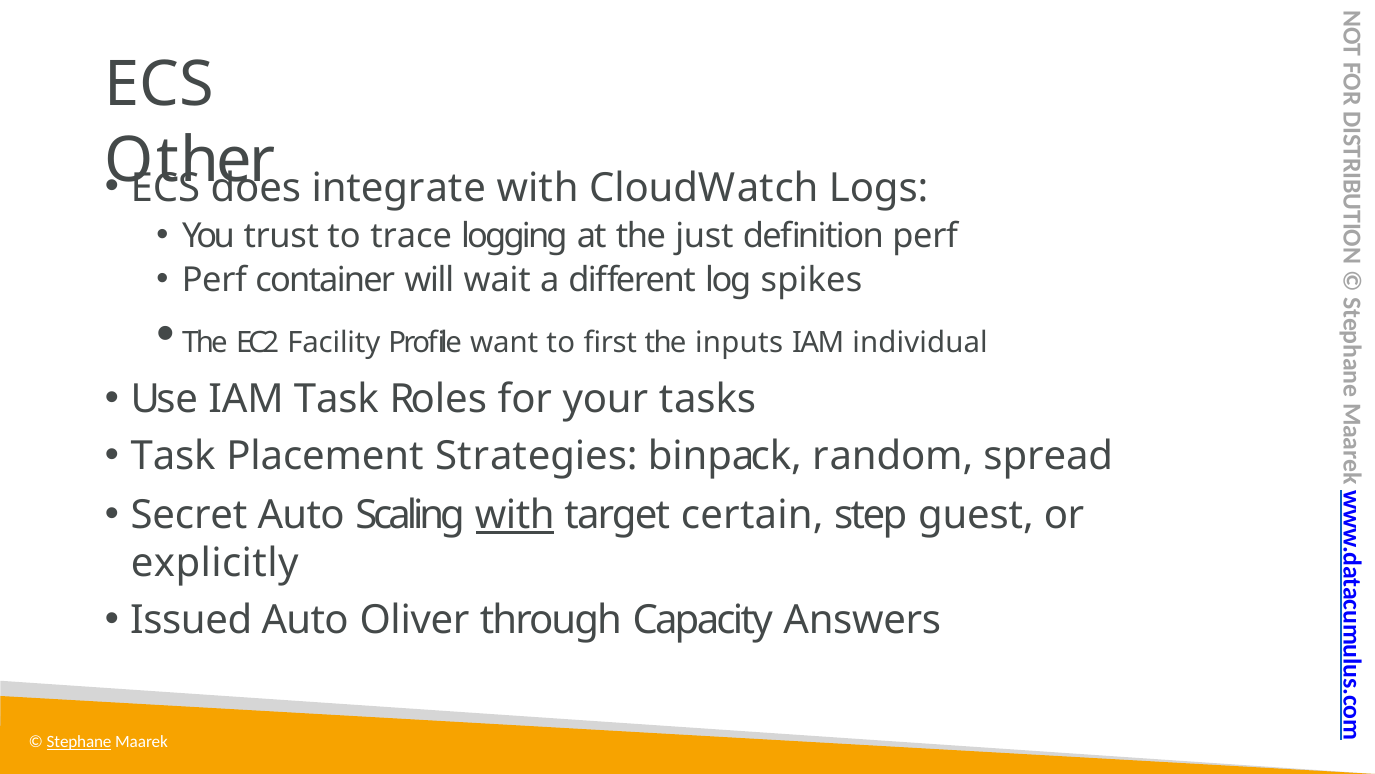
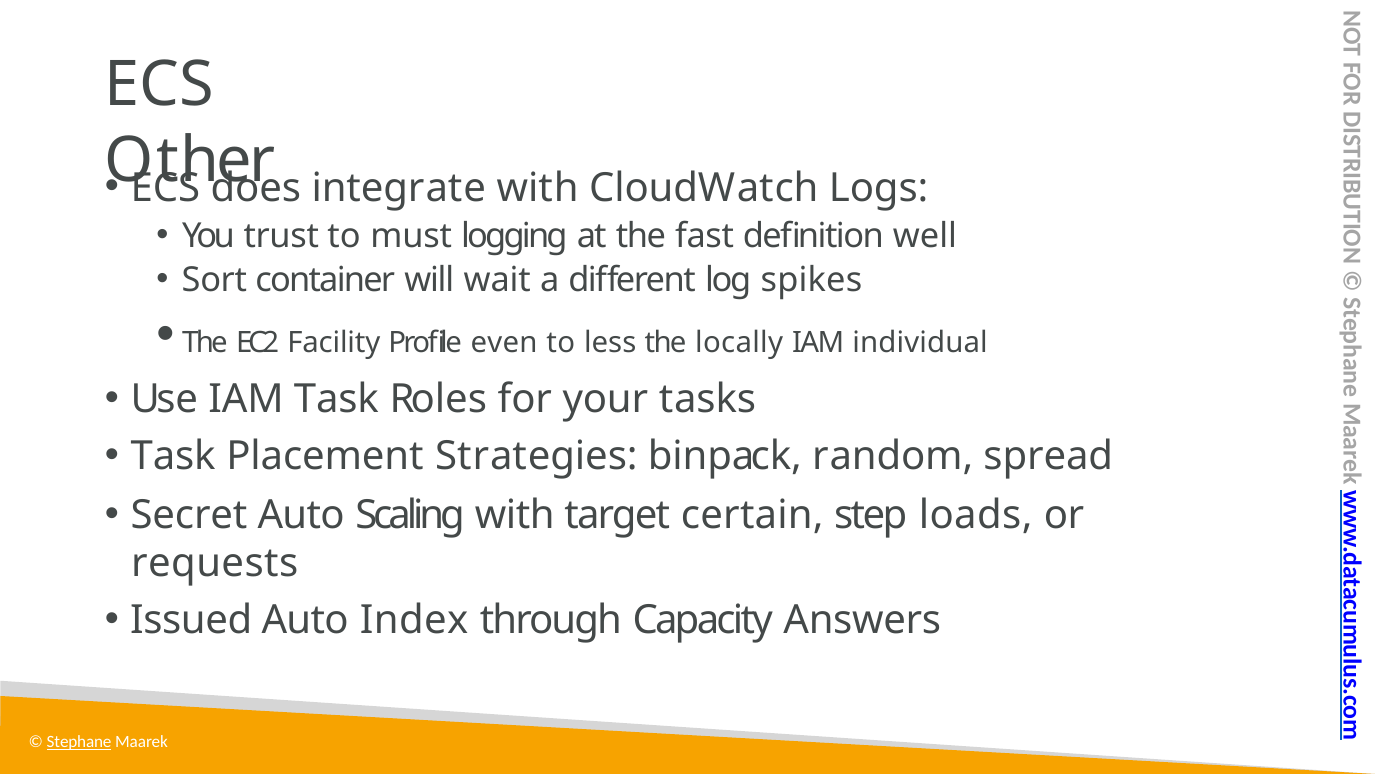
trace: trace -> must (411, 236)
just: just -> fast (705, 236)
definition perf: perf -> well (925, 236)
Perf: Perf -> Sort (214, 280)
want: want -> even (504, 342)
first: first -> less (610, 342)
inputs: inputs -> locally (739, 342)
with underline: present -> none (515, 515)
guest: guest -> loads (976, 515)
explicitly: explicitly -> requests (215, 563)
Oliver: Oliver -> Index (414, 620)
